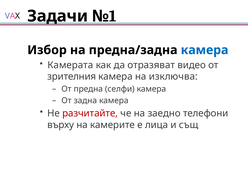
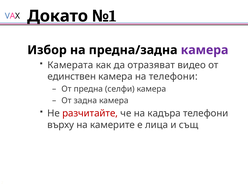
Задачи: Задачи -> Докато (58, 16)
камера colour: blue -> purple (205, 50)
зрителния: зрителния -> единствен (72, 77)
на изключва: изключва -> телефони (173, 77)
заедно: заедно -> кадъра (164, 113)
